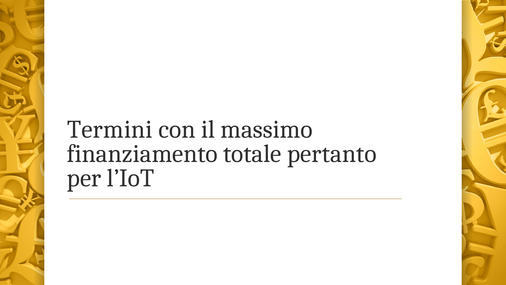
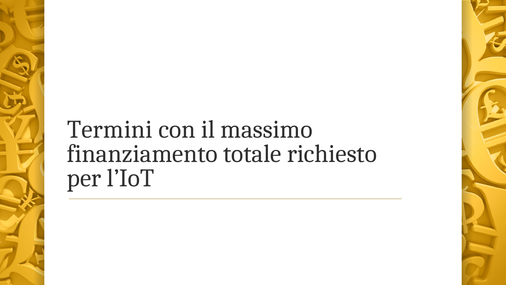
pertanto: pertanto -> richiesto (332, 154)
